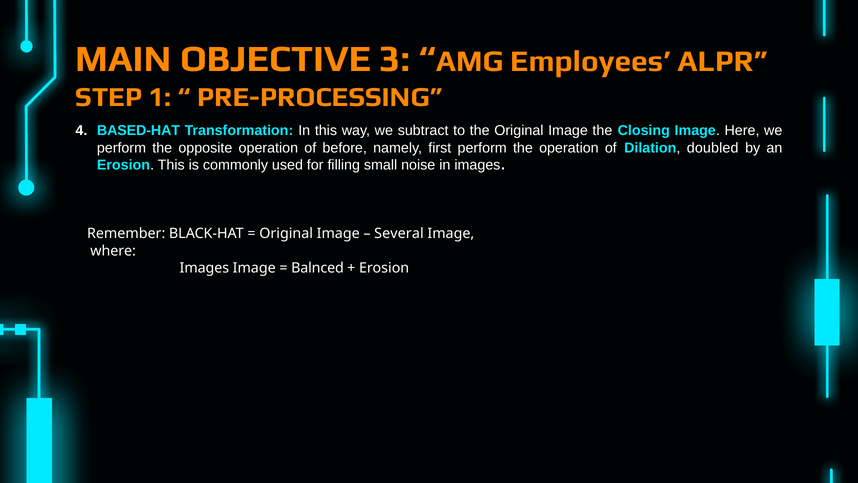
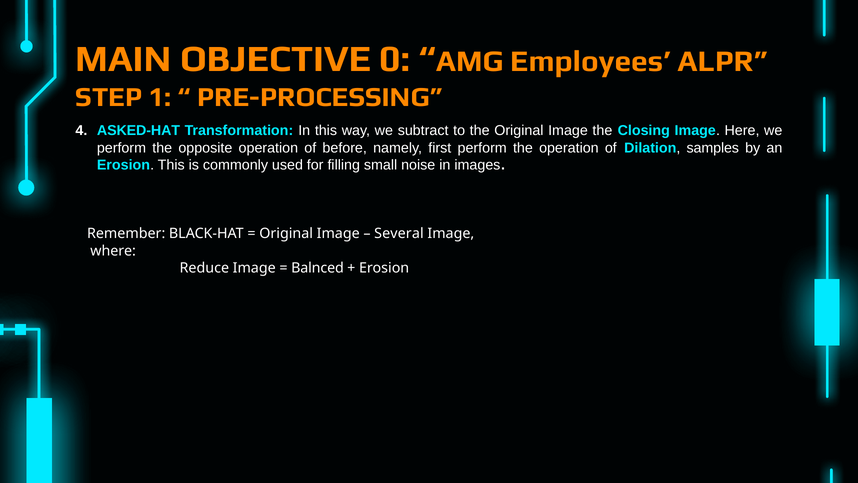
3: 3 -> 0 (395, 59)
BASED-HAT: BASED-HAT -> ASKED-HAT (138, 131)
doubled: doubled -> samples (713, 148)
Images: Images -> Reduce (204, 268)
